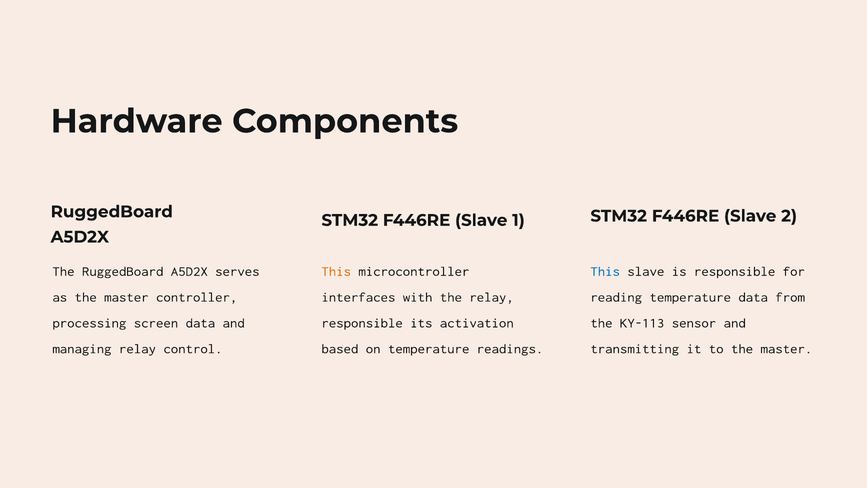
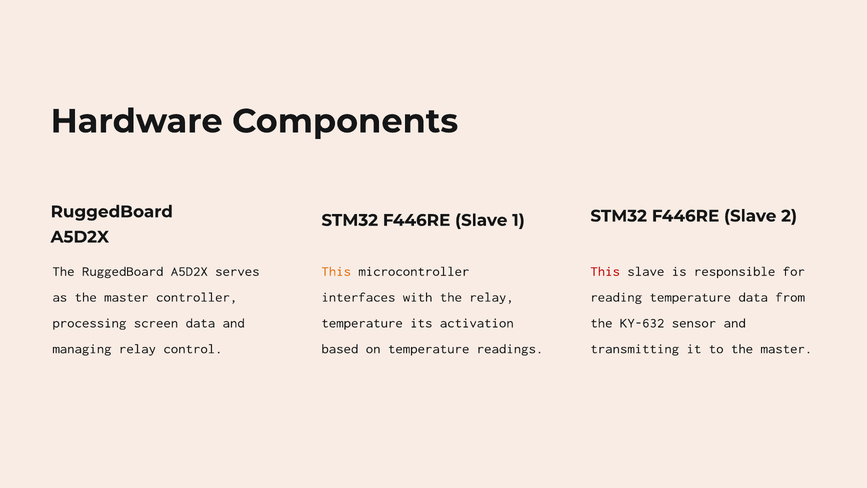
This colour: blue -> red (605, 271)
responsible: responsible -> temperature (362, 323)
KY-113: KY-113 -> KY-632 (642, 323)
